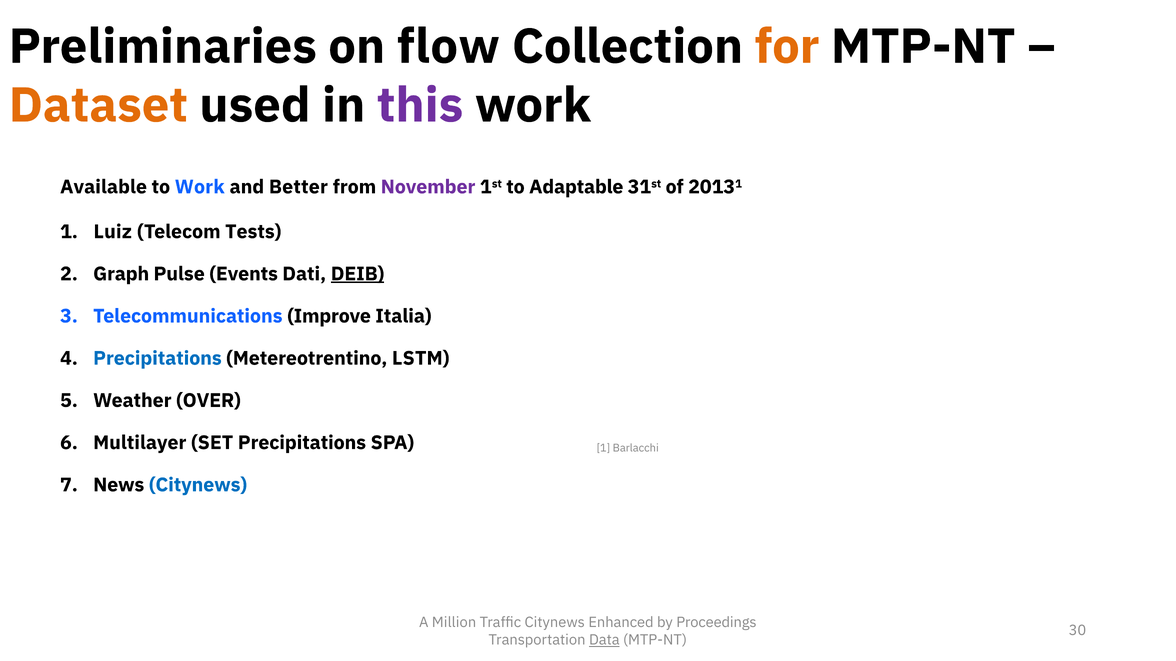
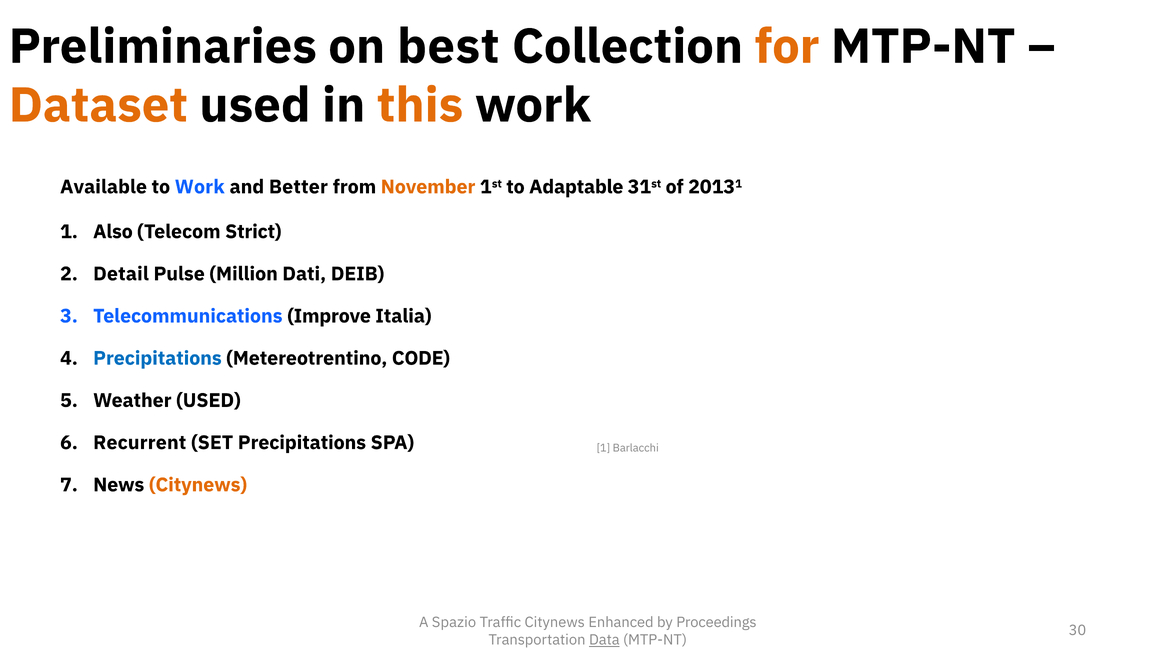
flow: flow -> best (448, 47)
this colour: purple -> orange (420, 105)
November colour: purple -> orange (428, 187)
Luiz: Luiz -> Also (113, 232)
Tests: Tests -> Strict (253, 232)
Graph: Graph -> Detail (121, 274)
Events: Events -> Million (244, 274)
DEIB underline: present -> none (358, 274)
LSTM: LSTM -> CODE (421, 359)
Weather OVER: OVER -> USED (208, 401)
Multilayer: Multilayer -> Recurrent (140, 443)
Citynews colour: blue -> orange (198, 485)
Million: Million -> Spazio (454, 623)
